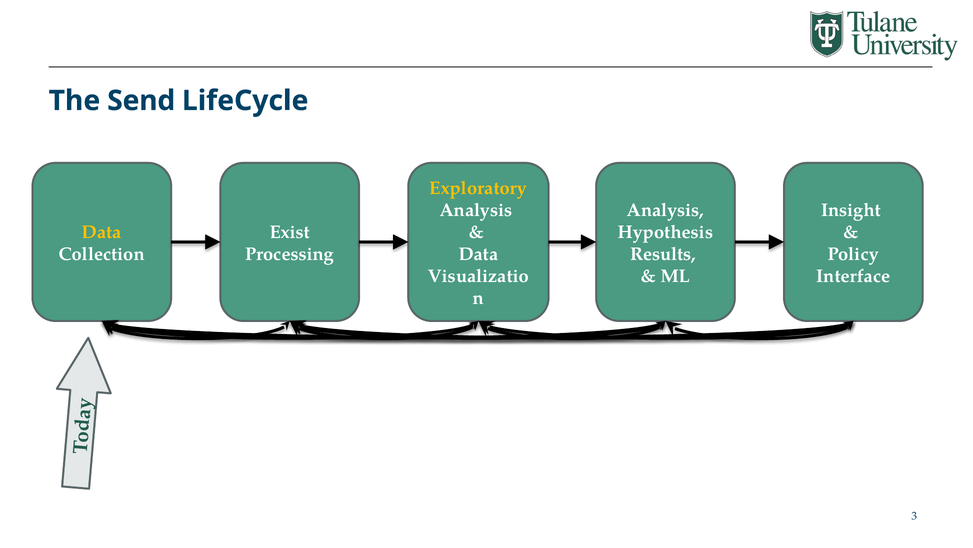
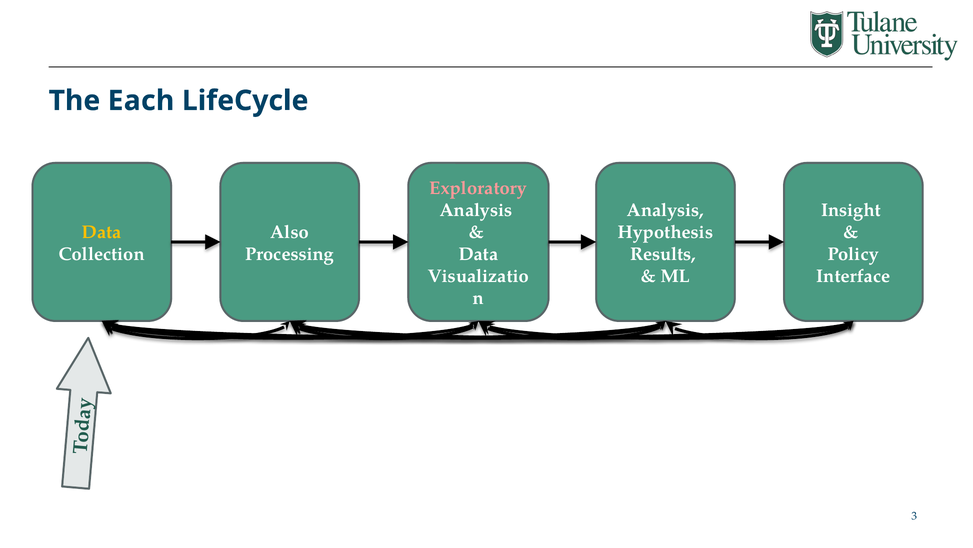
Send: Send -> Each (141, 101)
Exploratory colour: yellow -> pink (478, 188)
Exist: Exist -> Also (290, 232)
